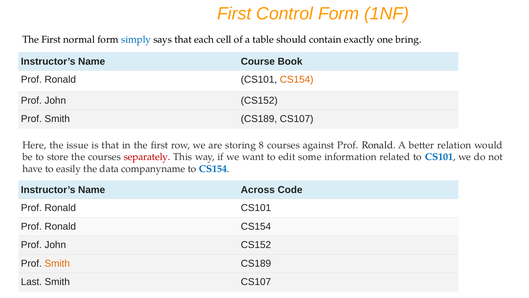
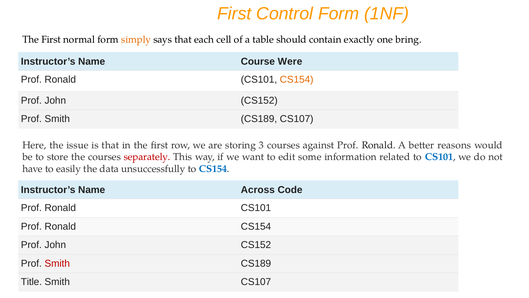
simply colour: blue -> orange (136, 40)
Book: Book -> Were (290, 61)
8: 8 -> 3 (261, 145)
relation: relation -> reasons (454, 145)
companyname: companyname -> unsuccessfully (153, 169)
Smith colour: orange -> red (57, 263)
Last: Last -> Title (31, 282)
